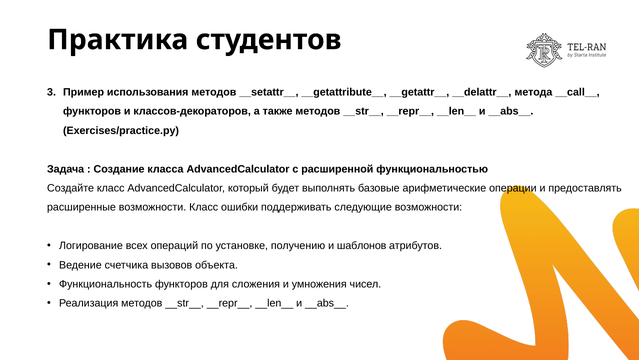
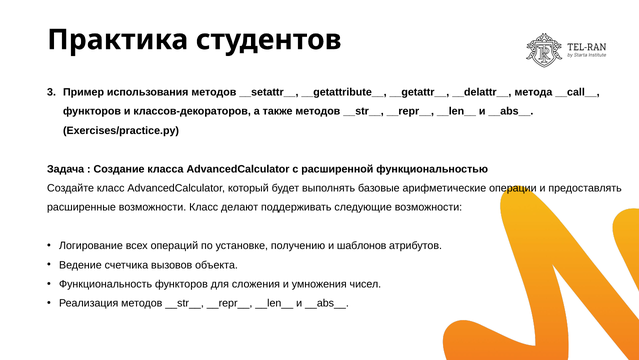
ошибки: ошибки -> делают (240, 207)
